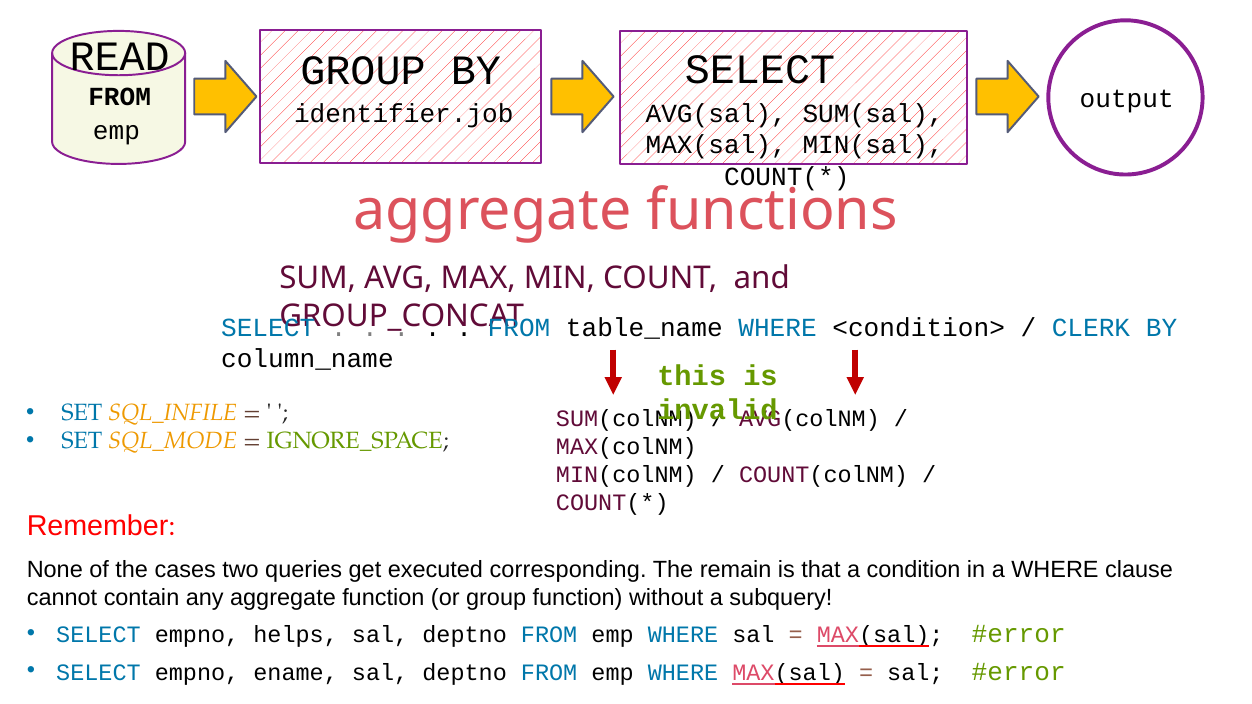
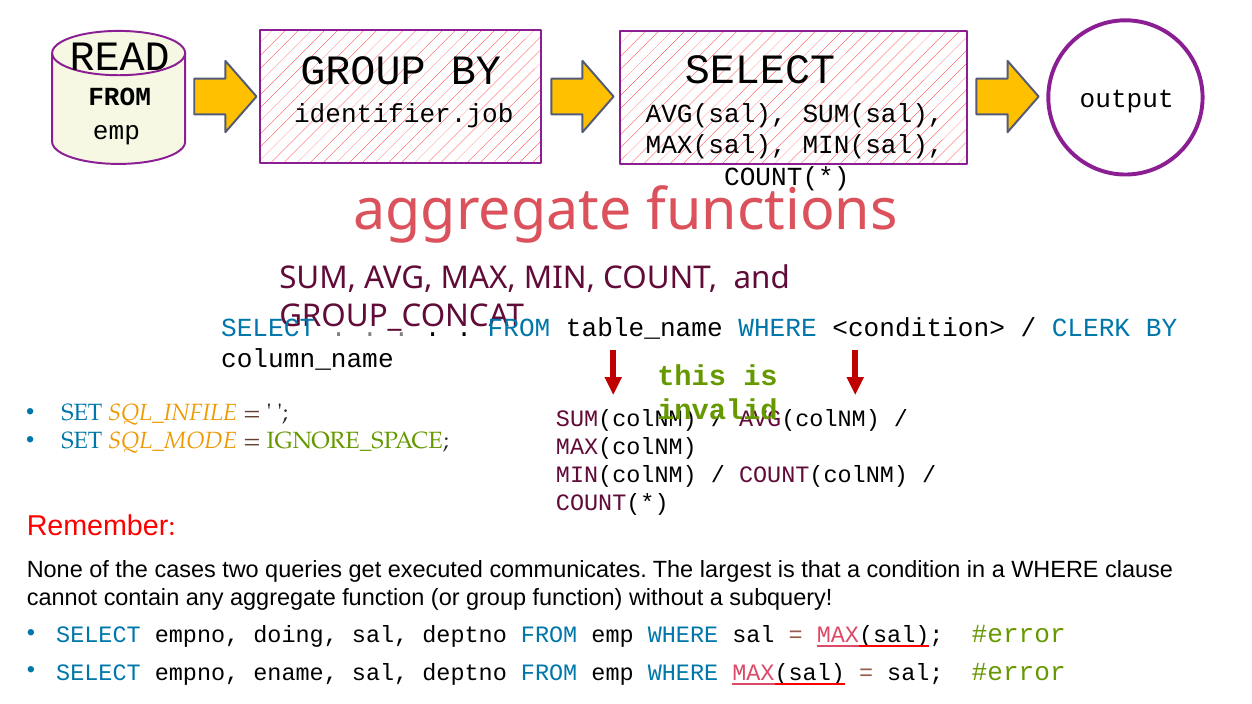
corresponding: corresponding -> communicates (568, 570)
remain: remain -> largest (736, 570)
helps: helps -> doing (296, 635)
